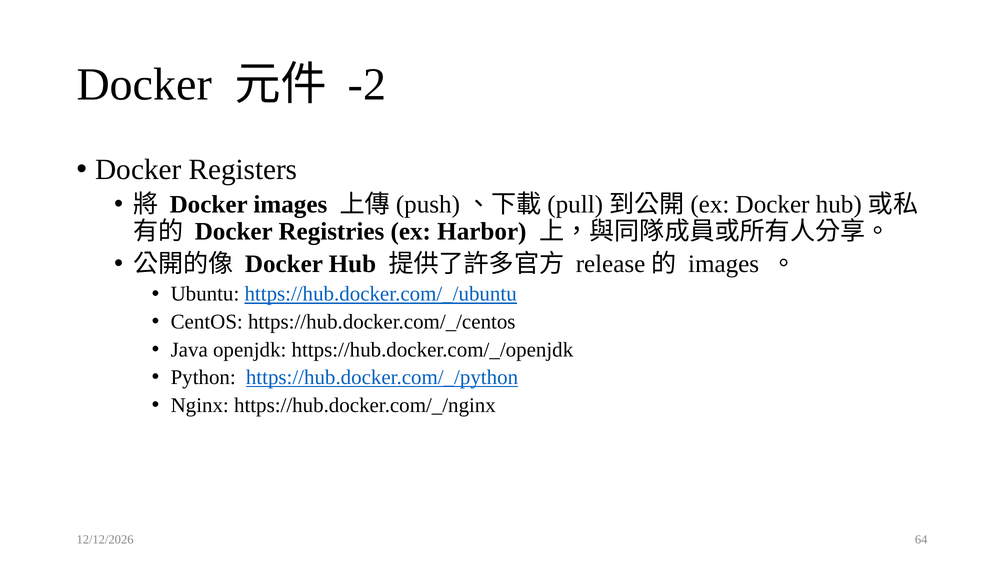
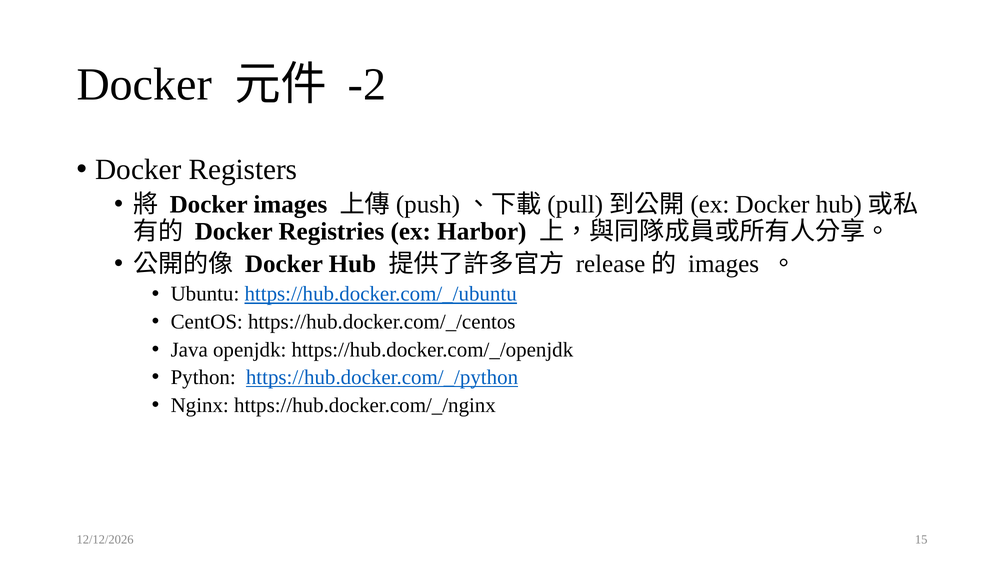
64: 64 -> 15 (921, 539)
